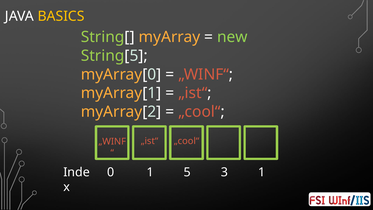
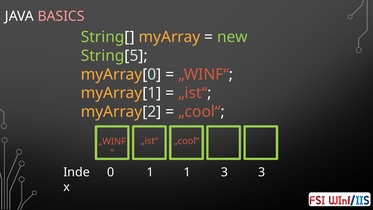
BASICS colour: yellow -> pink (61, 16)
1 5: 5 -> 1 (187, 172)
3 1: 1 -> 3 (262, 172)
